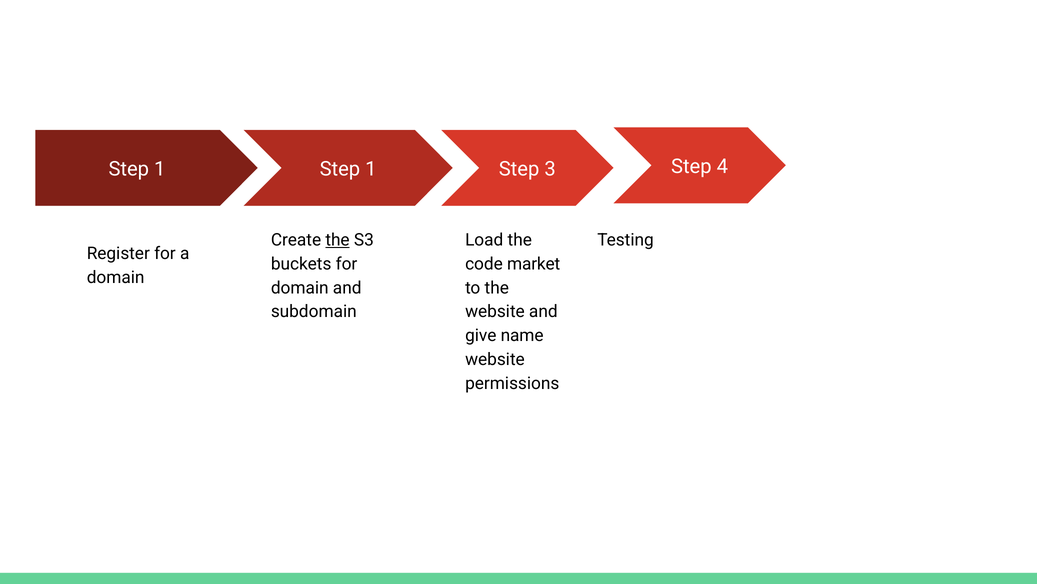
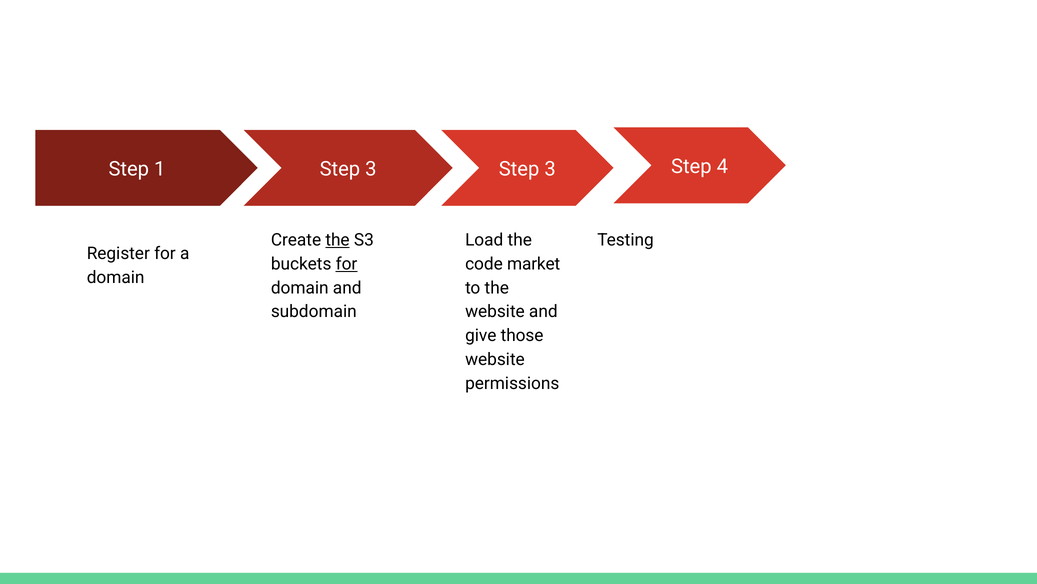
1: 1 -> 3 (371, 169)
for underline: none -> present (346, 264)
name: name -> those (522, 335)
